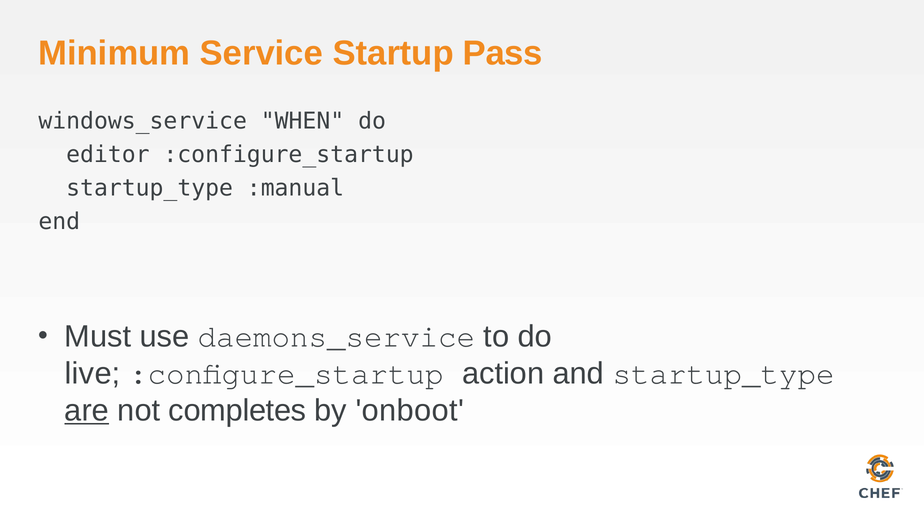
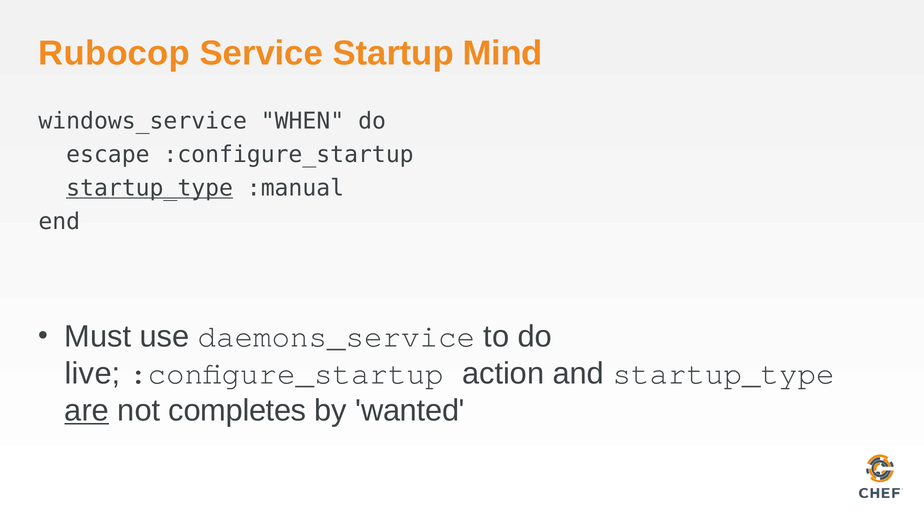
Minimum: Minimum -> Rubocop (114, 53)
Pass: Pass -> Mind (503, 53)
editor: editor -> escape (108, 154)
startup_type underline: none -> present (150, 188)
onboot: onboot -> wanted (410, 410)
